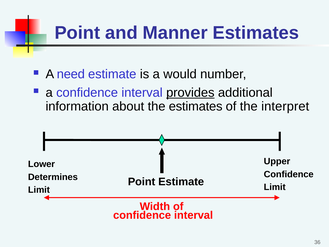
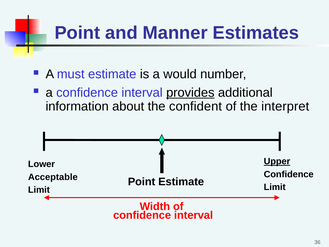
need: need -> must (71, 74)
the estimates: estimates -> confident (196, 106)
Upper underline: none -> present (277, 161)
Determines: Determines -> Acceptable (53, 177)
